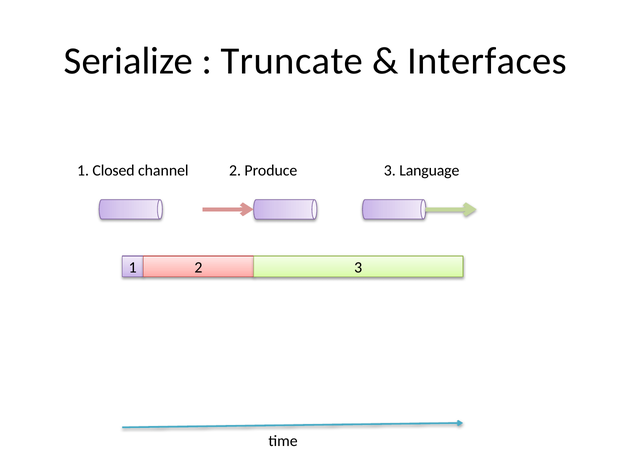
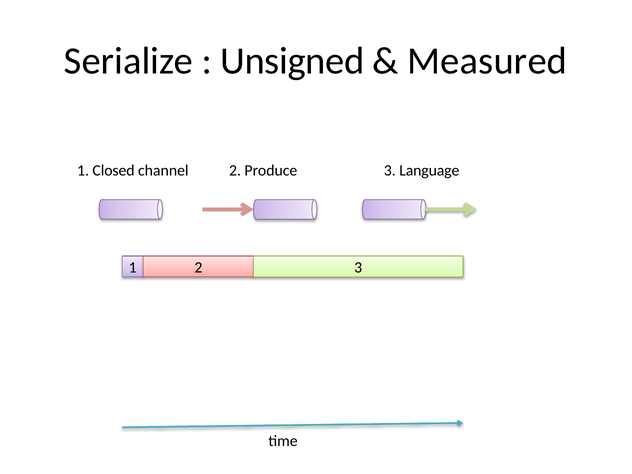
Truncate: Truncate -> Unsigned (292, 61)
Interfaces: Interfaces -> Measured (487, 61)
